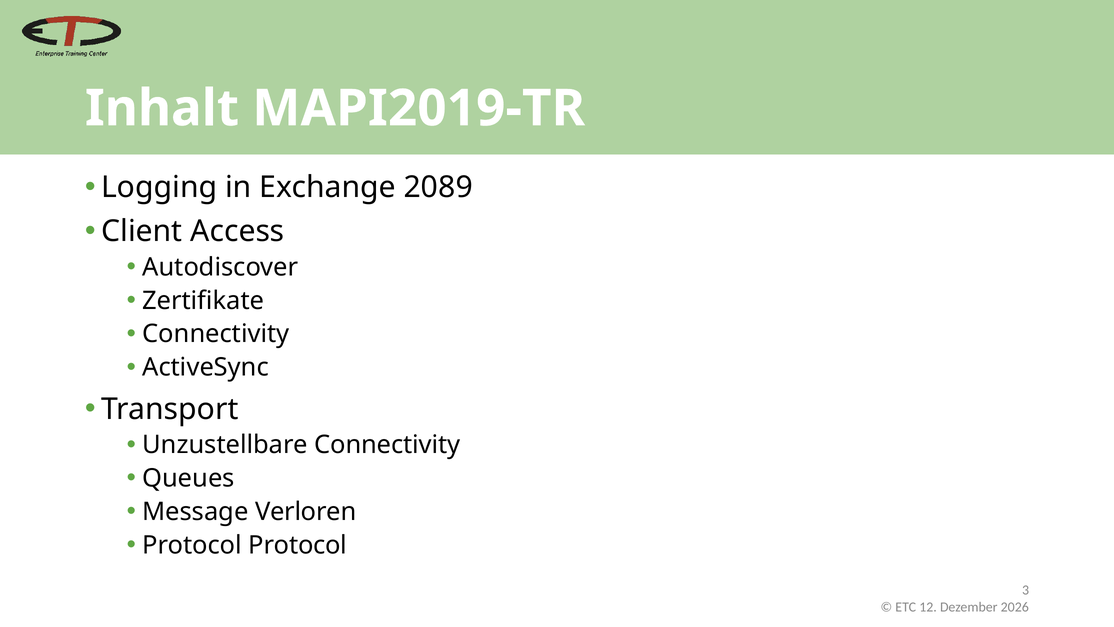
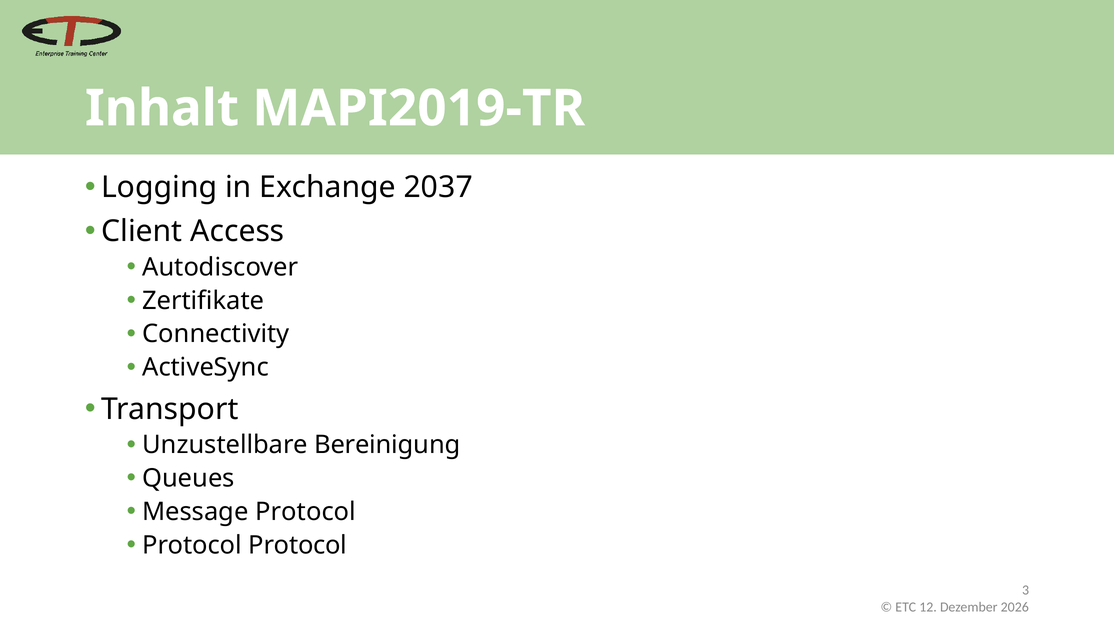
2089: 2089 -> 2037 (438, 187)
Unzustellbare Connectivity: Connectivity -> Bereinigung (387, 445)
Message Verloren: Verloren -> Protocol (306, 511)
